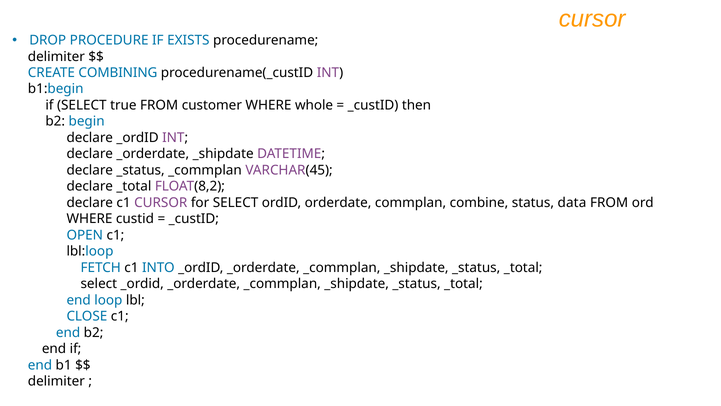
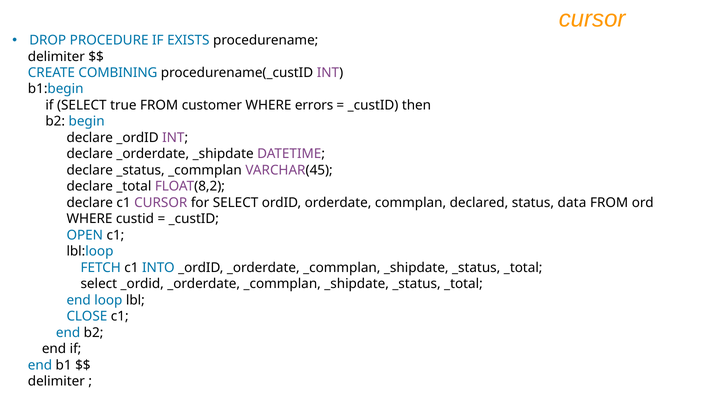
whole: whole -> errors (314, 105)
combine: combine -> declared (479, 202)
